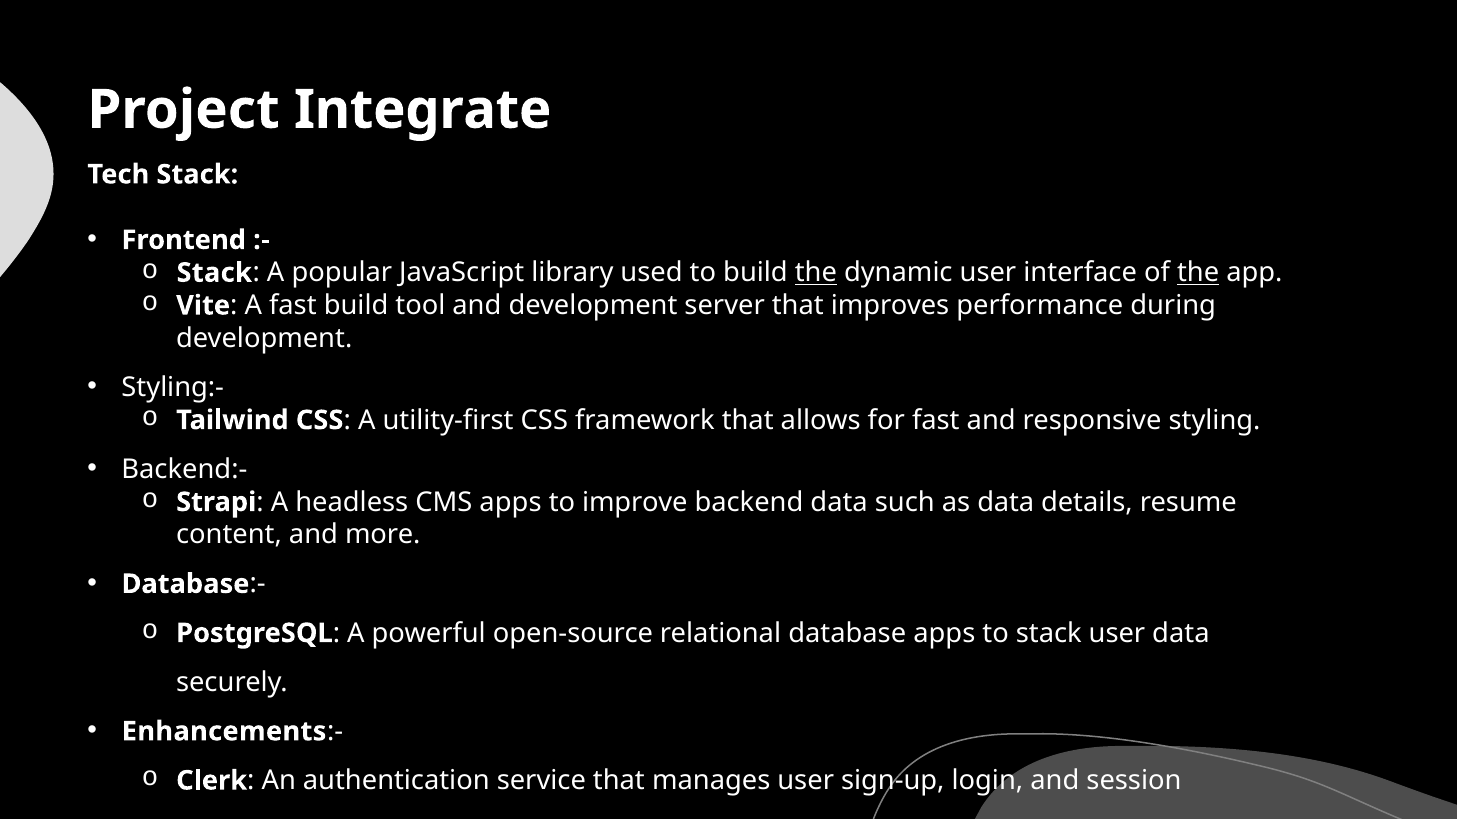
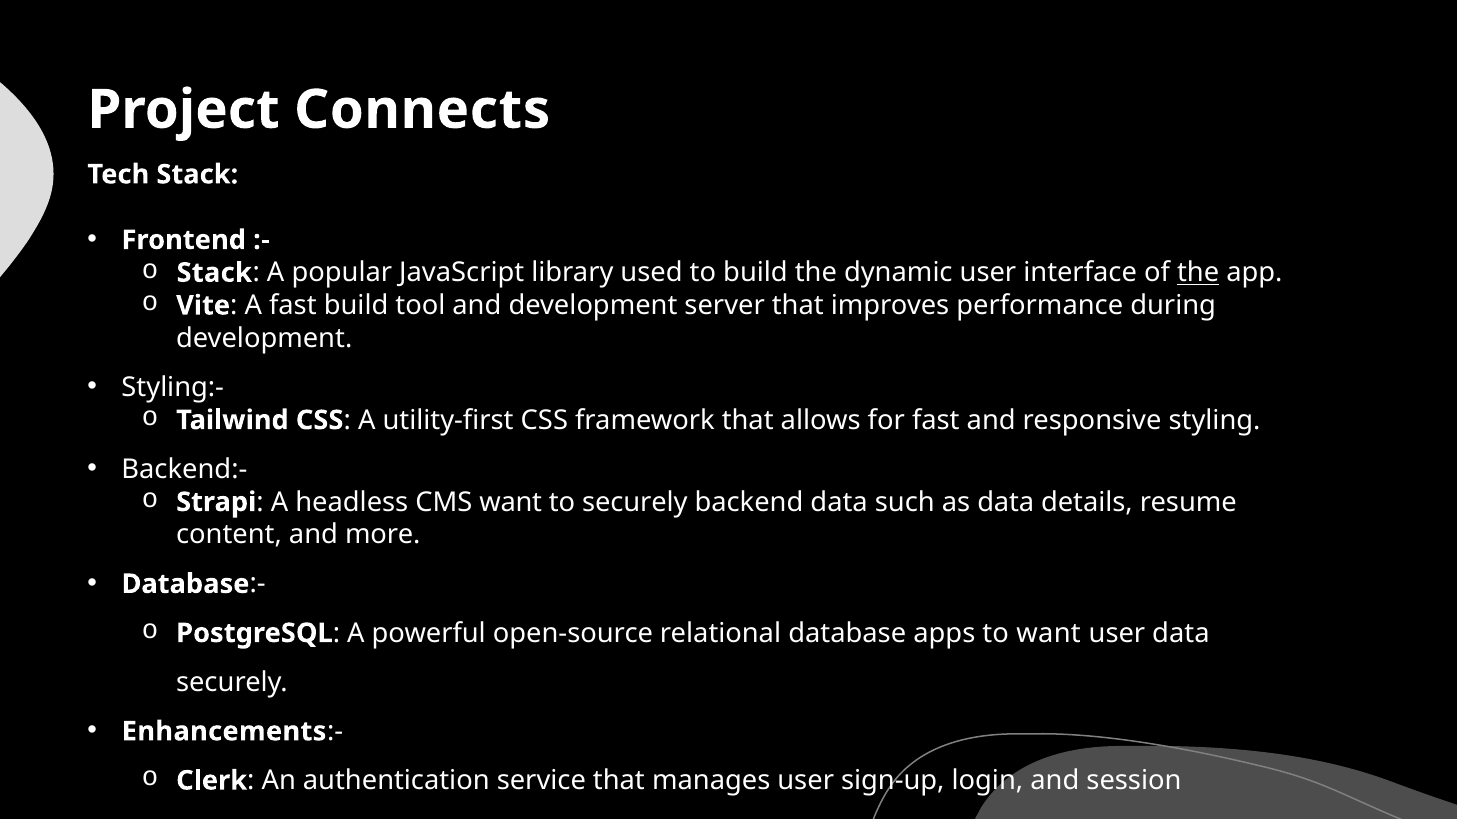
Integrate: Integrate -> Connects (422, 110)
the underline: present -> none (816, 273)
CMS apps: apps -> want (511, 502)
to improve: improve -> securely (635, 502)
to stack: stack -> want (1049, 634)
